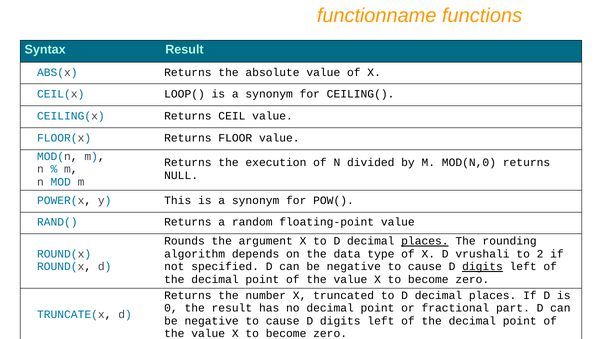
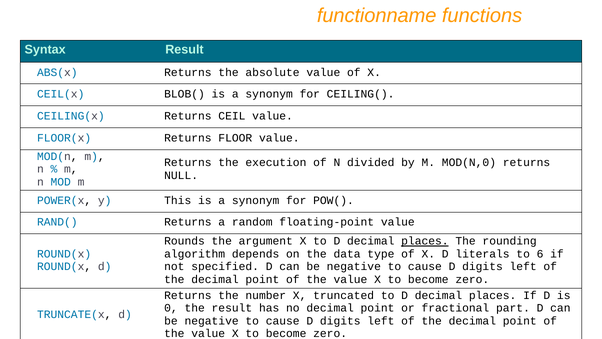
LOOP(: LOOP( -> BLOB( (185, 94)
vrushali: vrushali -> literals (482, 254)
2: 2 -> 6 (540, 254)
digits underline: present -> none (482, 266)
